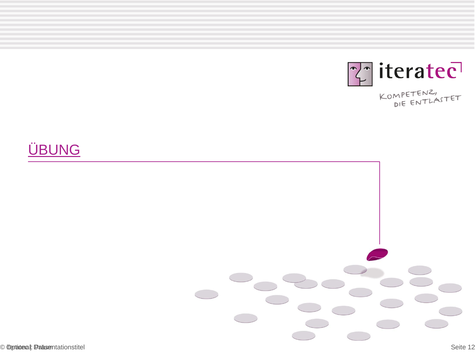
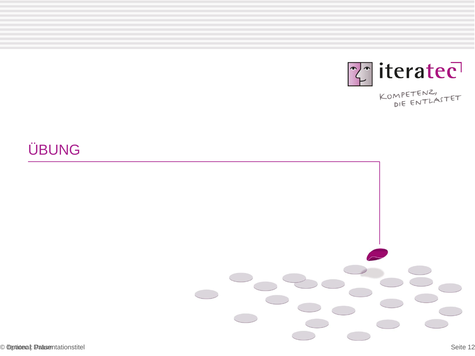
ÜBUNG underline: present -> none (54, 150)
